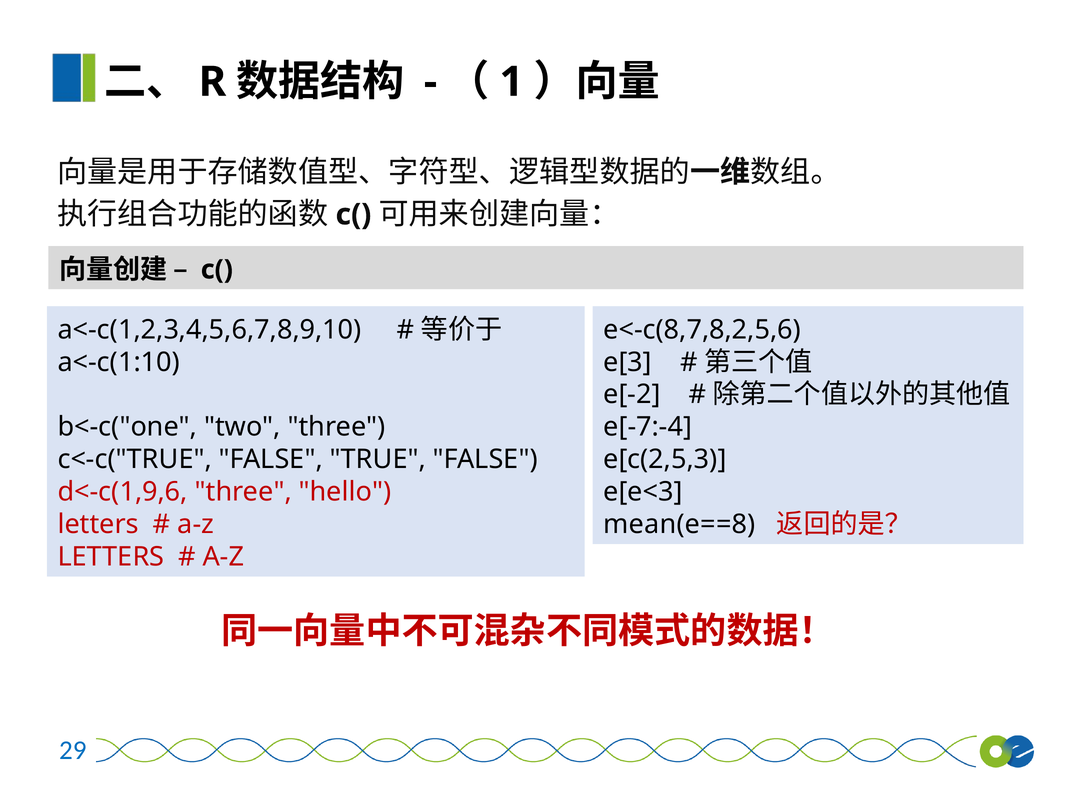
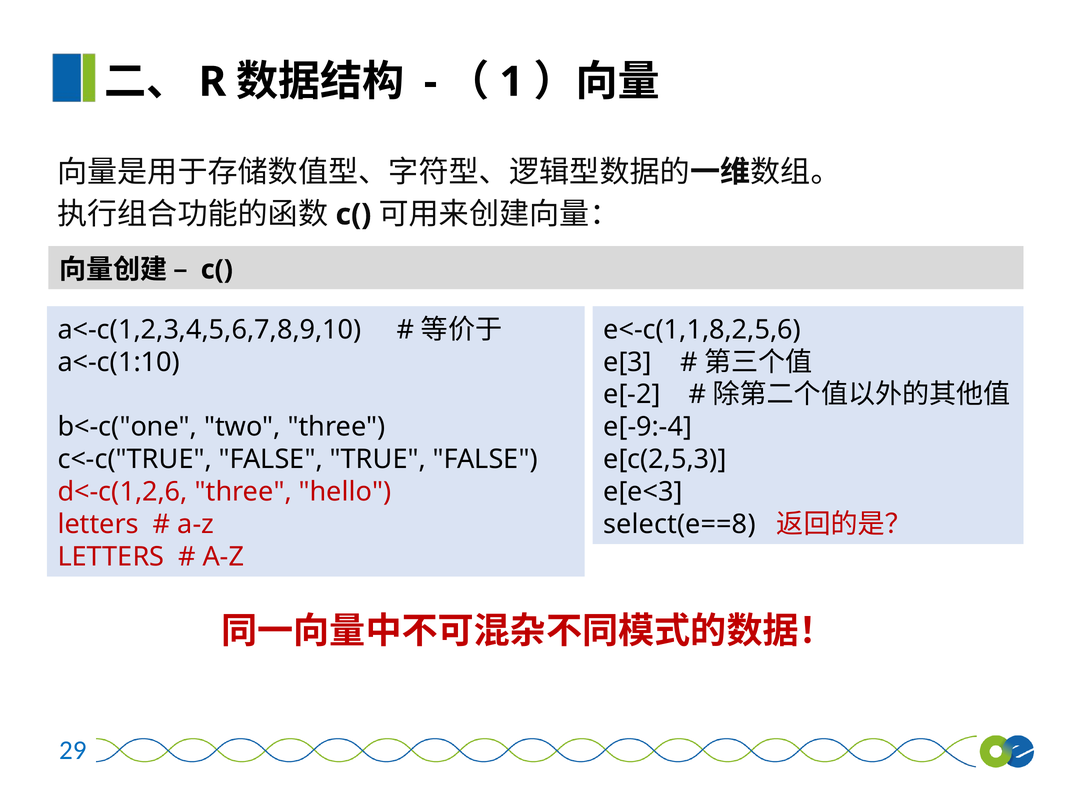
e<-c(8,7,8,2,5,6: e<-c(8,7,8,2,5,6 -> e<-c(1,1,8,2,5,6 (702, 330)
e[-7:-4: e[-7:-4 -> e[-9:-4 (648, 427)
d<-c(1,9,6: d<-c(1,9,6 -> d<-c(1,2,6 (123, 492)
mean(e==8: mean(e==8 -> select(e==8 (680, 525)
